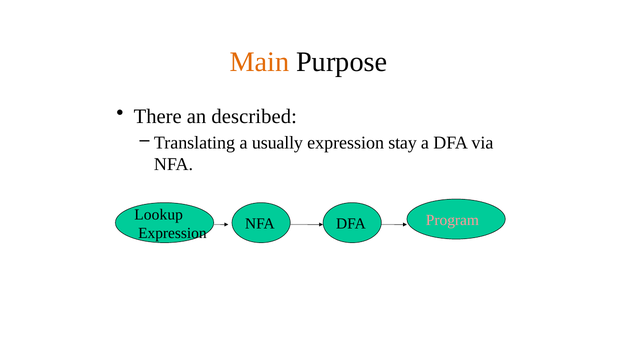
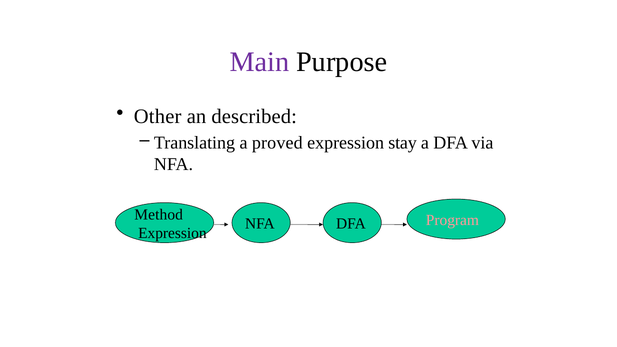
Main colour: orange -> purple (259, 62)
There: There -> Other (158, 116)
usually: usually -> proved (277, 143)
Lookup: Lookup -> Method (159, 215)
